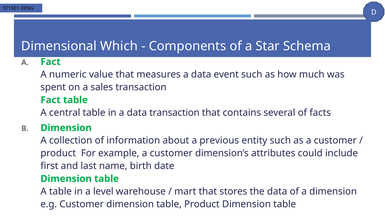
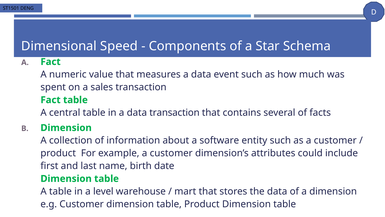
Which: Which -> Speed (119, 46)
previous: previous -> software (219, 140)
